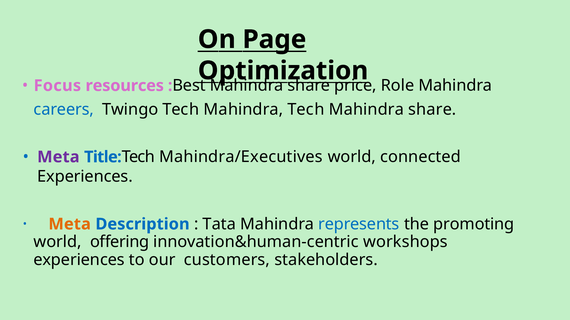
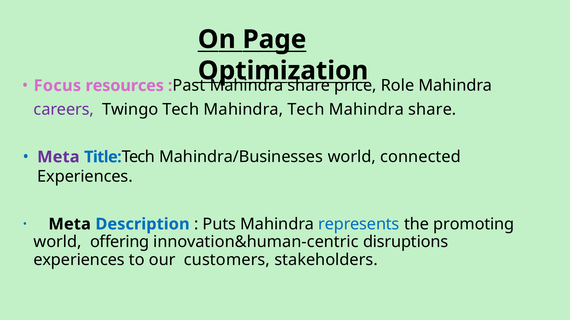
Best: Best -> Past (189, 86)
careers colour: blue -> purple (64, 110)
Mahindra/Executives: Mahindra/Executives -> Mahindra/Businesses (241, 157)
Meta colour: orange -> black (70, 225)
Tata: Tata -> Puts (219, 225)
workshops: workshops -> disruptions (406, 242)
